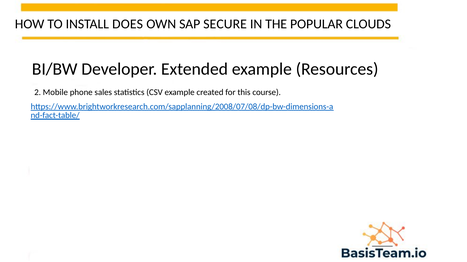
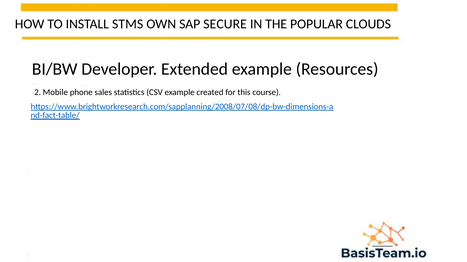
DOES: DOES -> STMS (128, 24)
